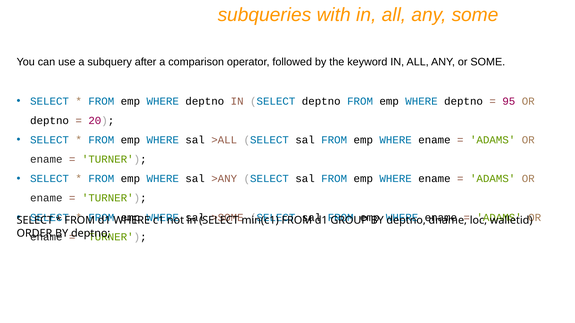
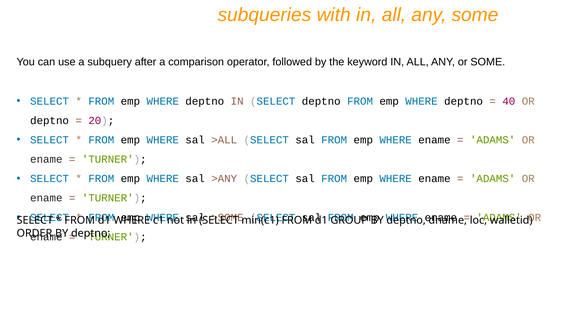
95: 95 -> 40 (509, 101)
